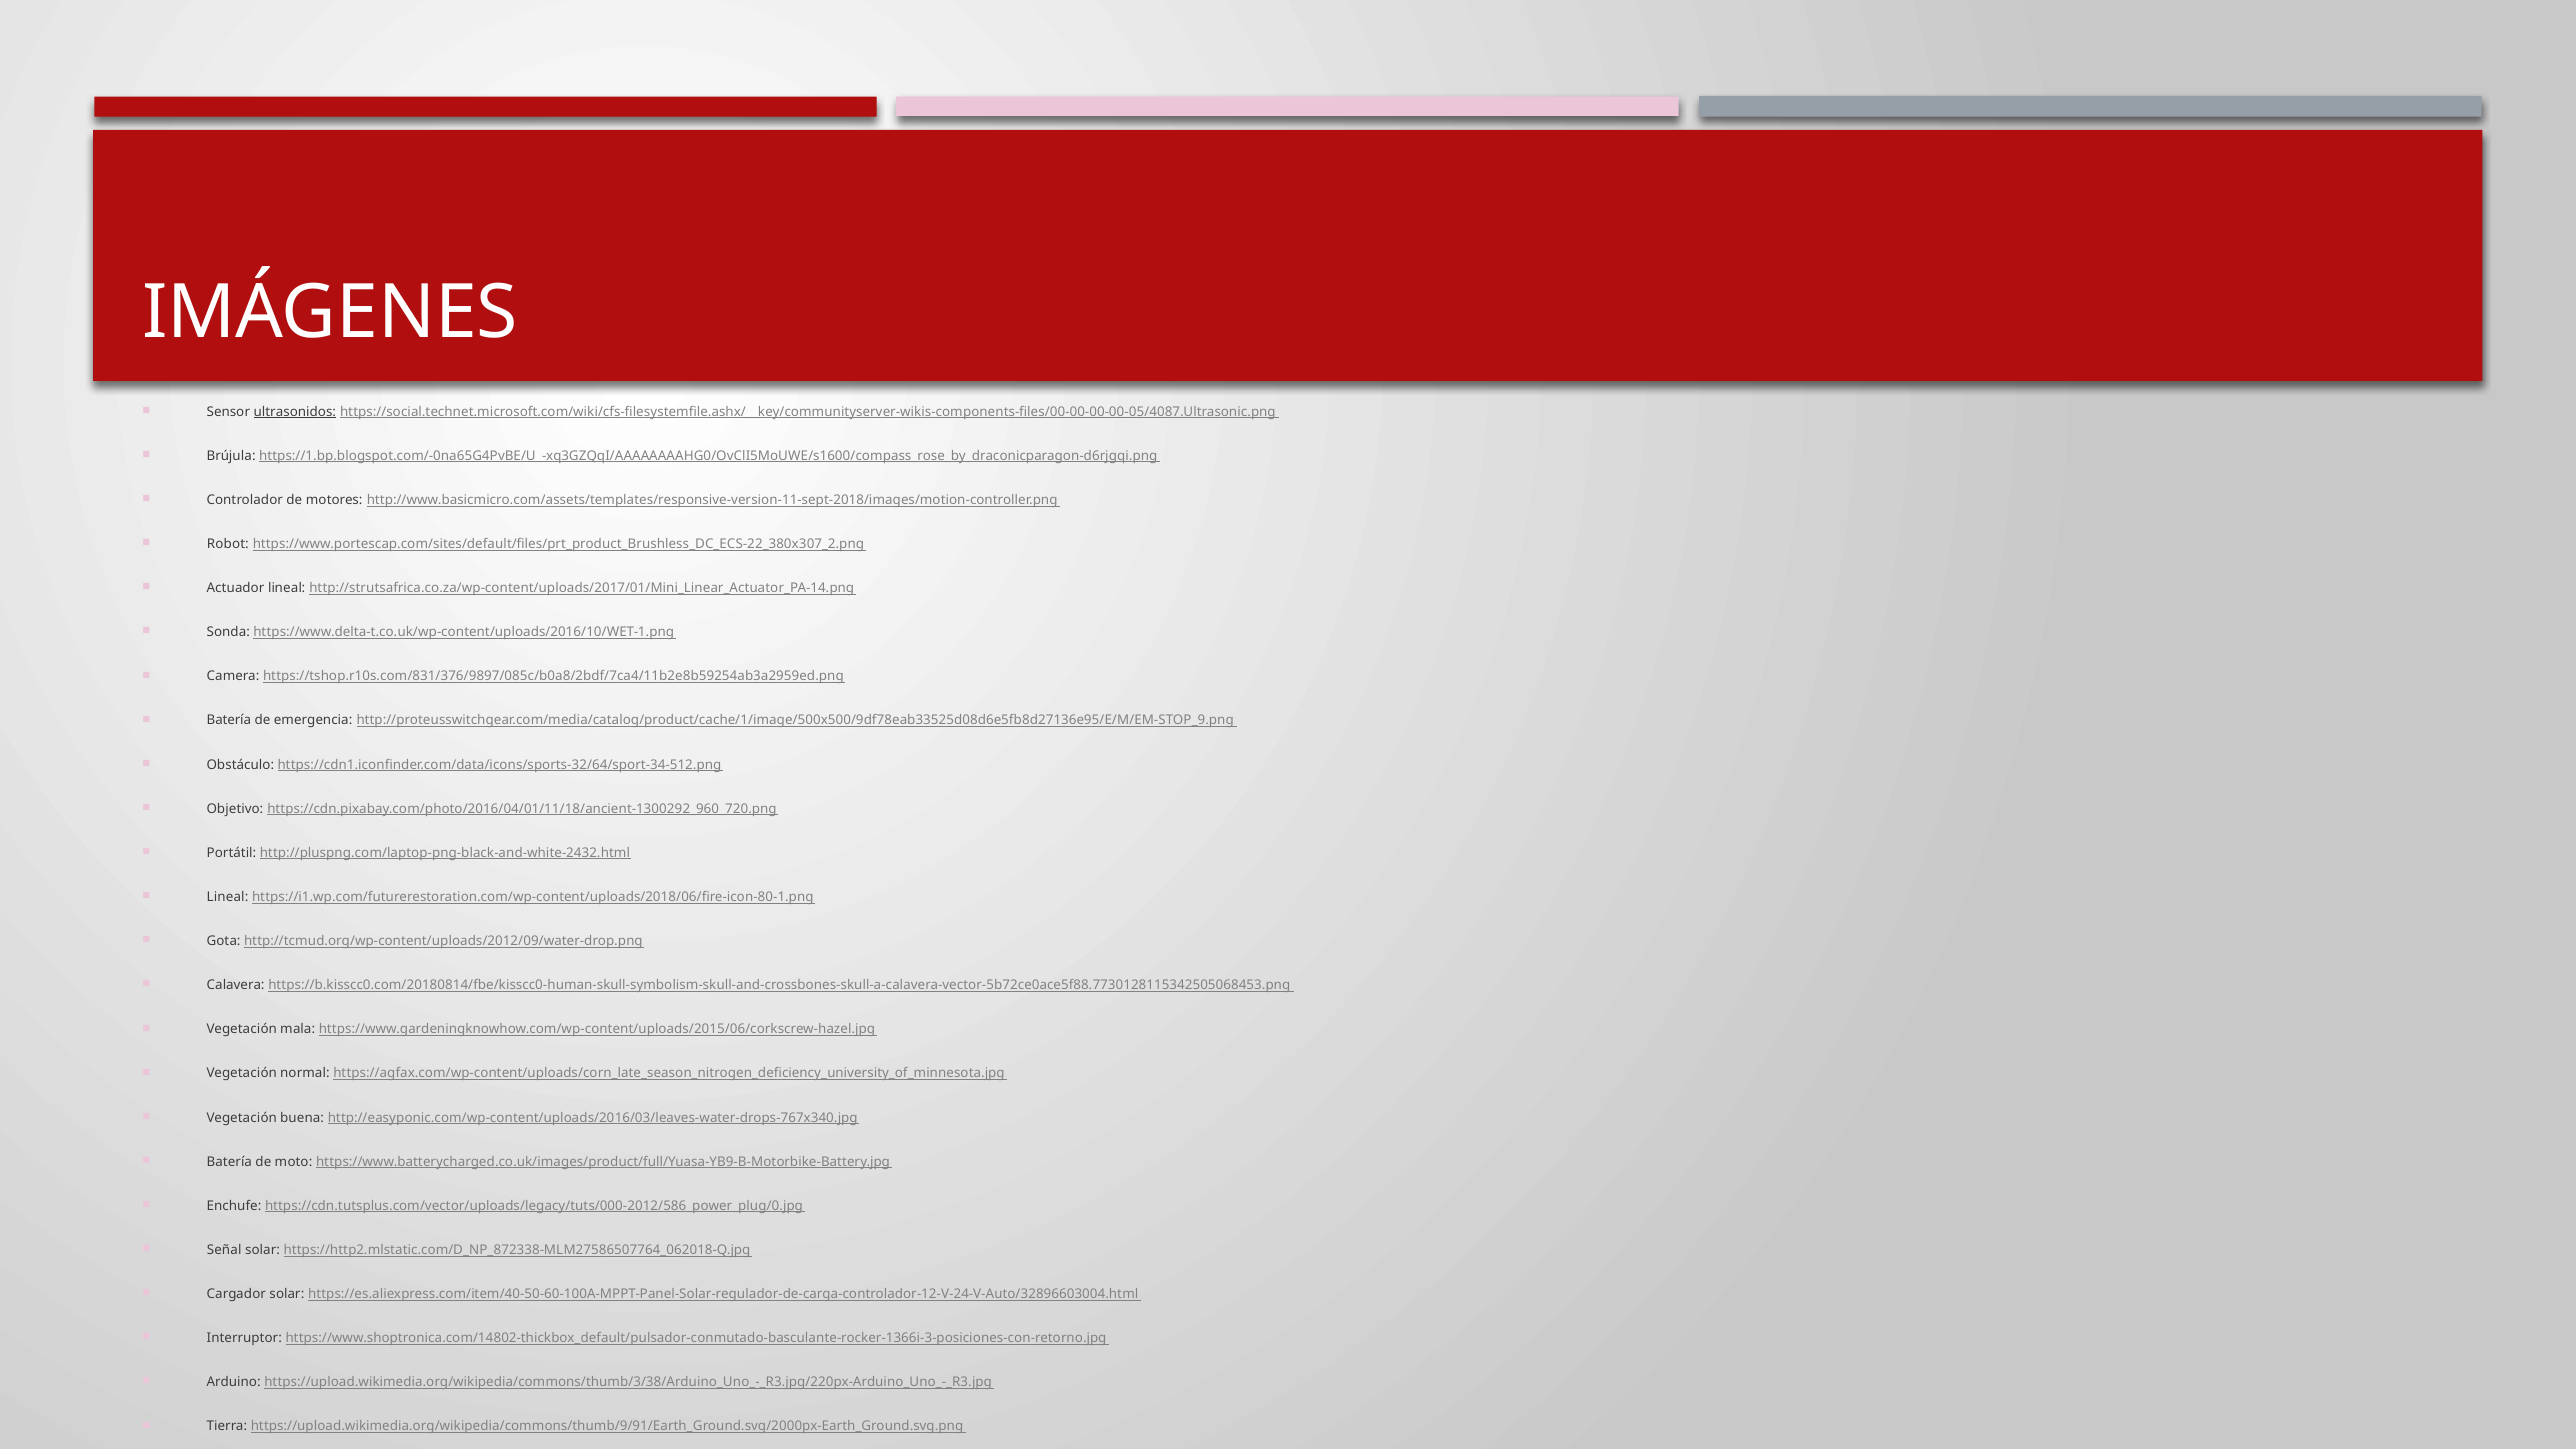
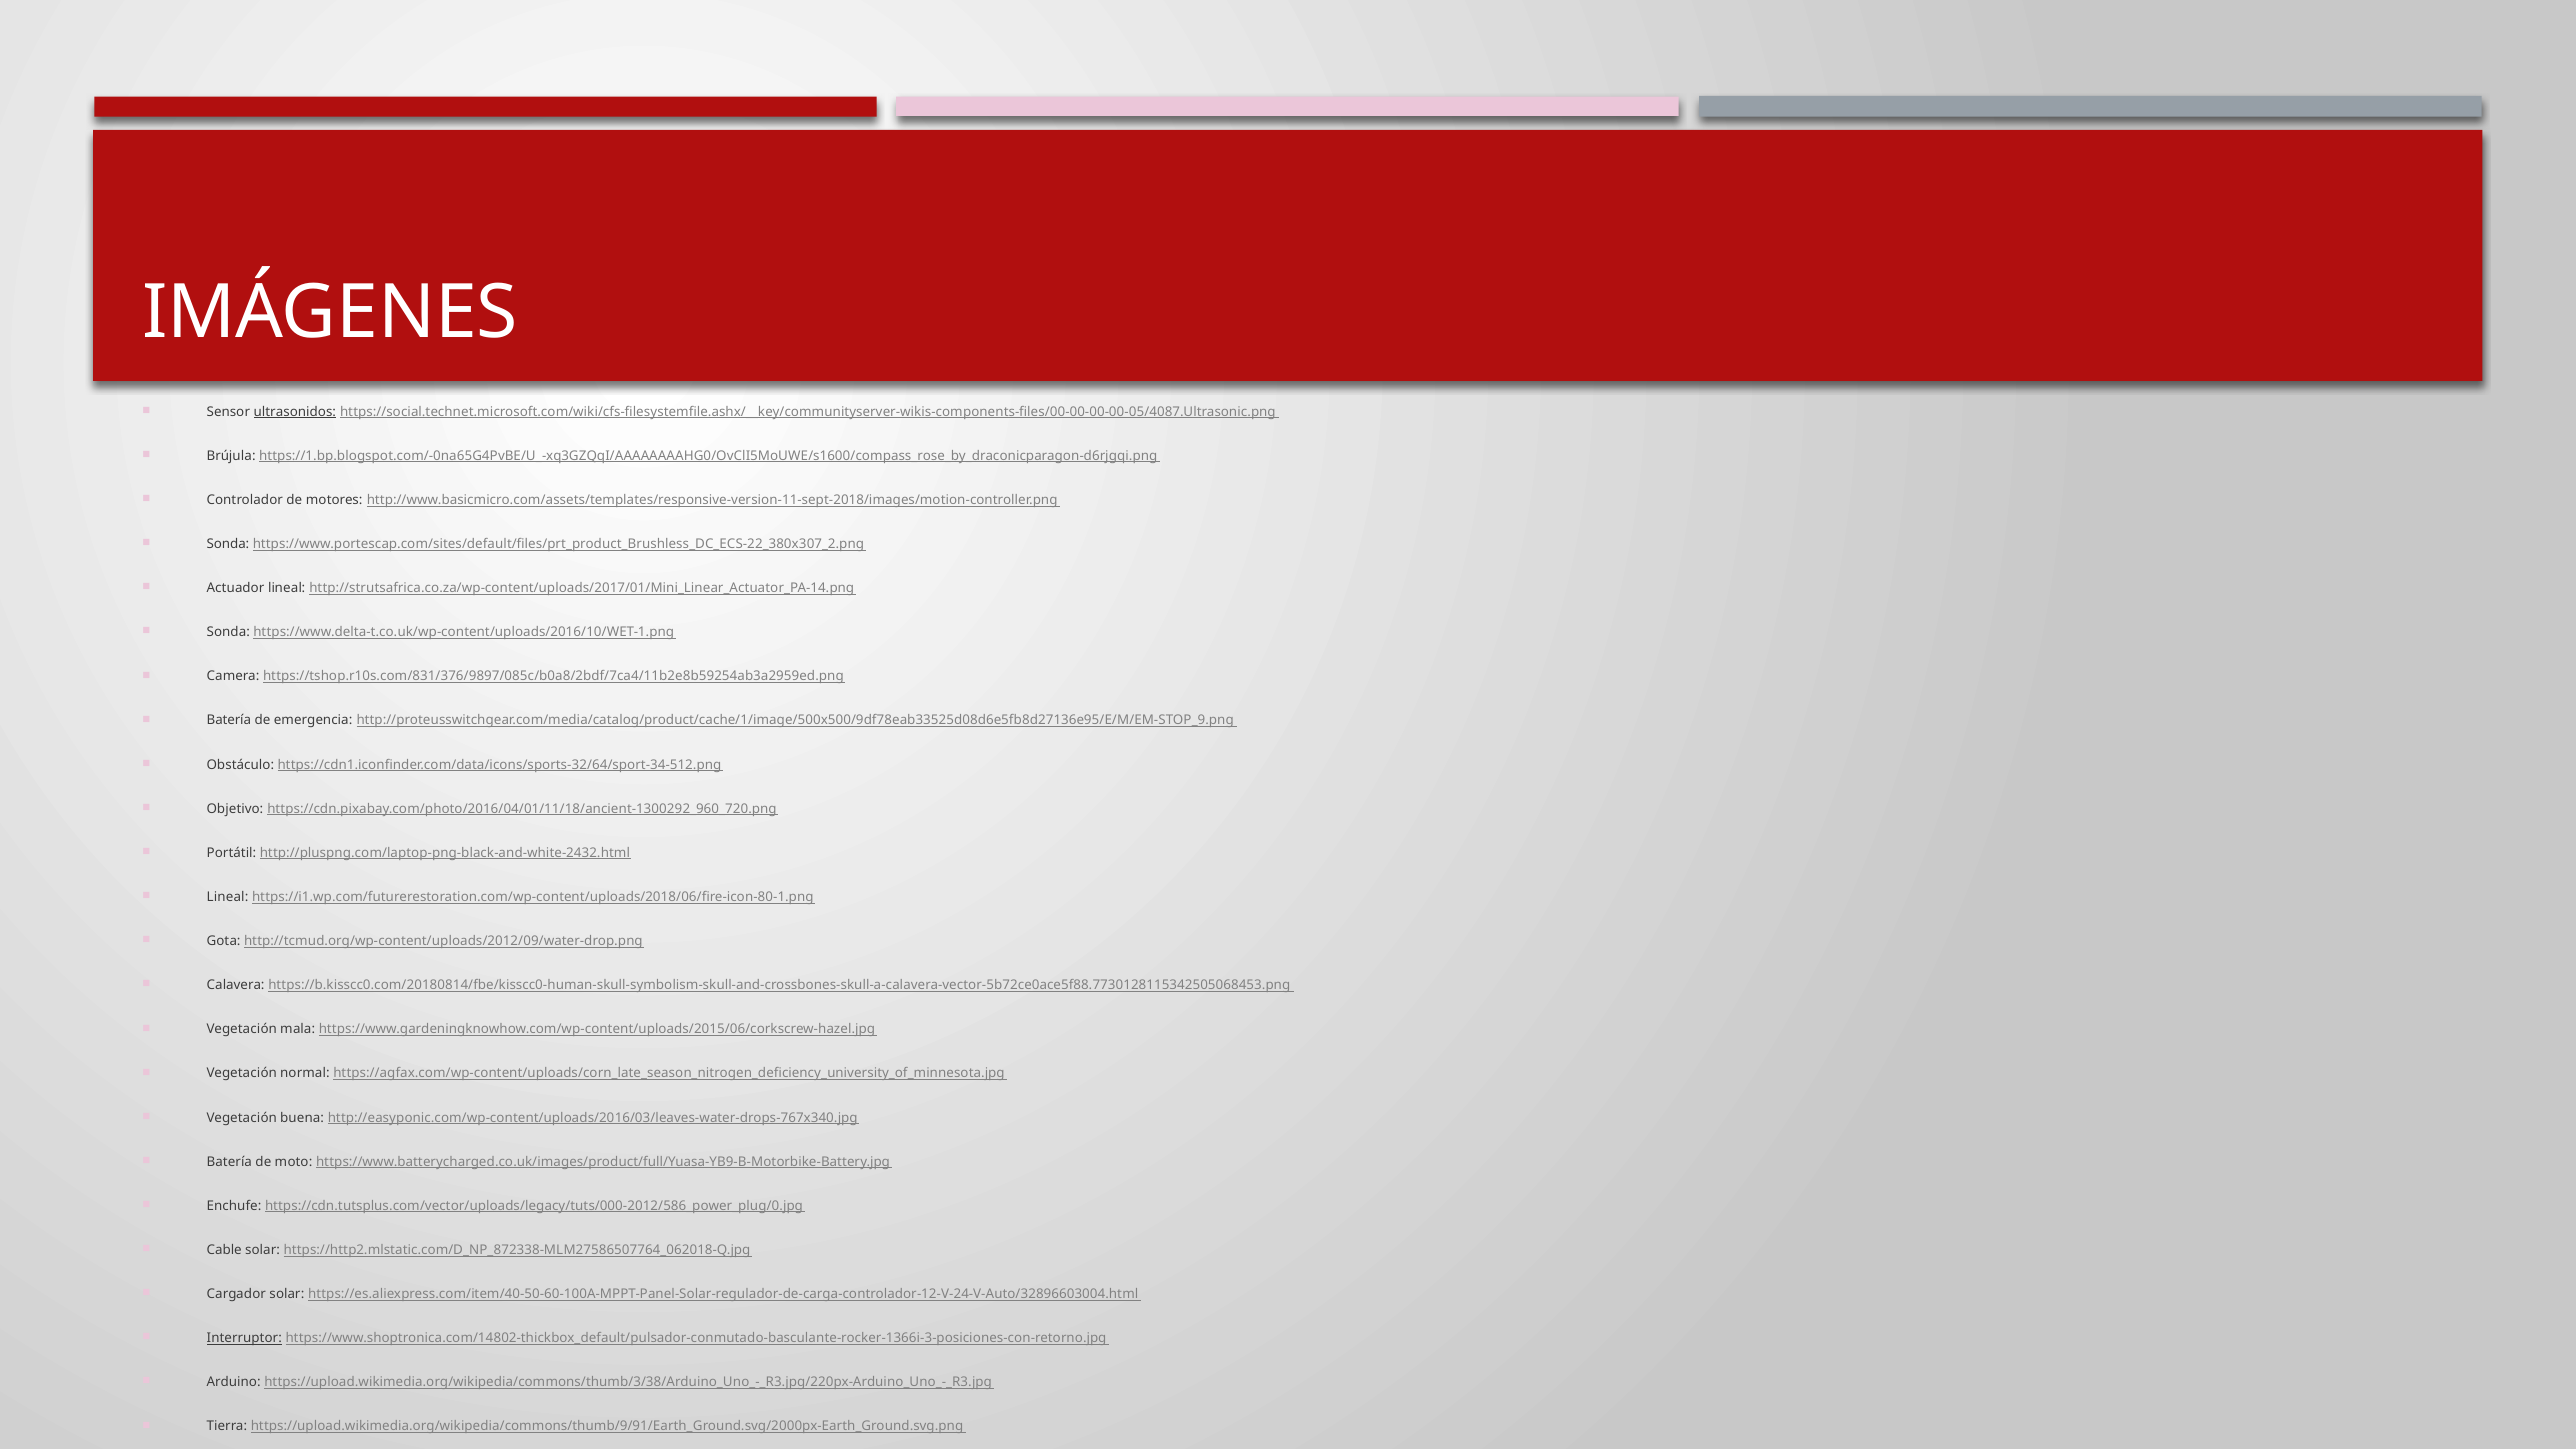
Robot: Robot -> Sonda (228, 544)
Señal: Señal -> Cable (224, 1250)
Interruptor underline: none -> present (244, 1338)
